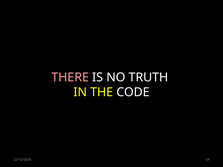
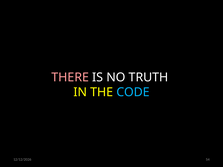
CODE colour: white -> light blue (133, 92)
